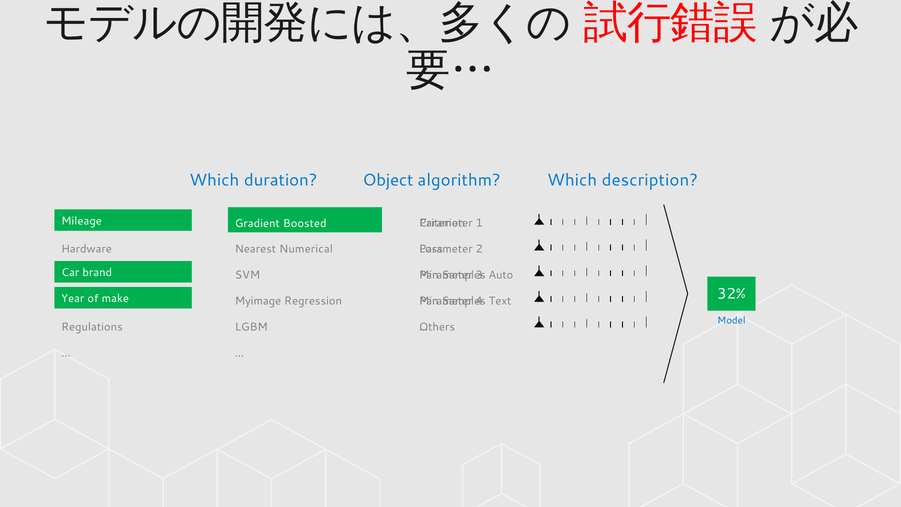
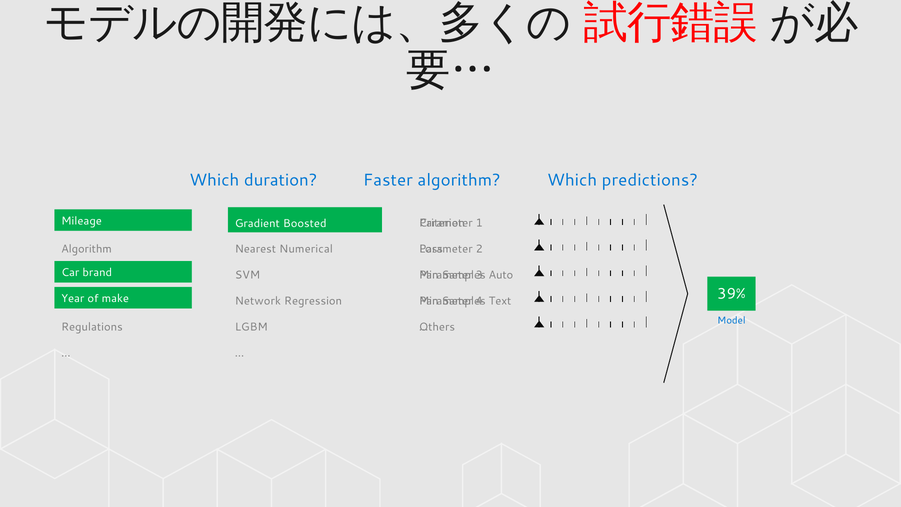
Object: Object -> Faster (388, 180)
description: description -> predictions (650, 180)
Hardware: Hardware -> Algorithm (87, 249)
32%: 32% -> 39% (731, 293)
Myimage: Myimage -> Network (258, 301)
